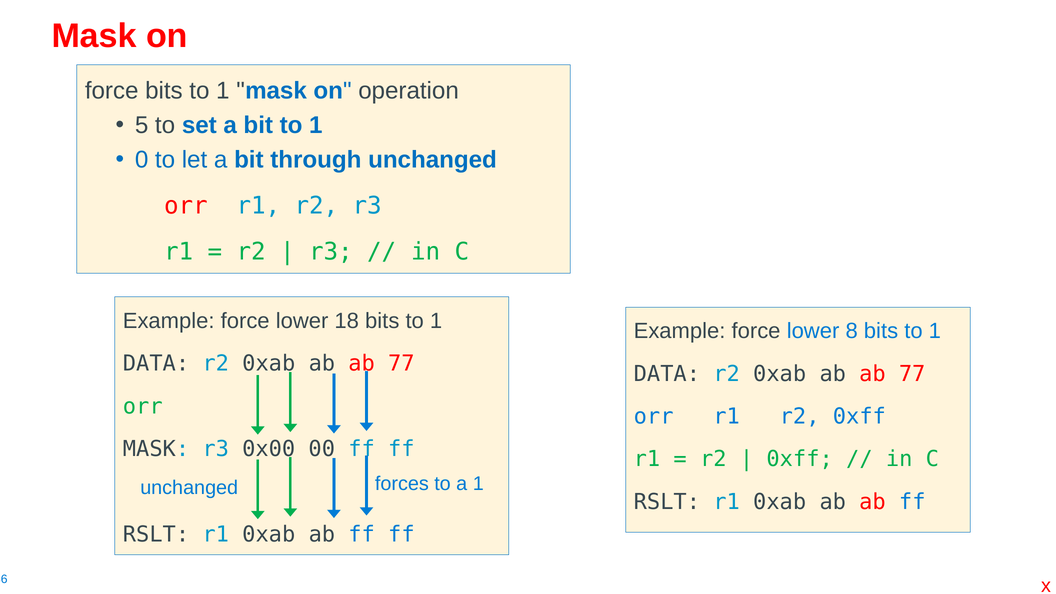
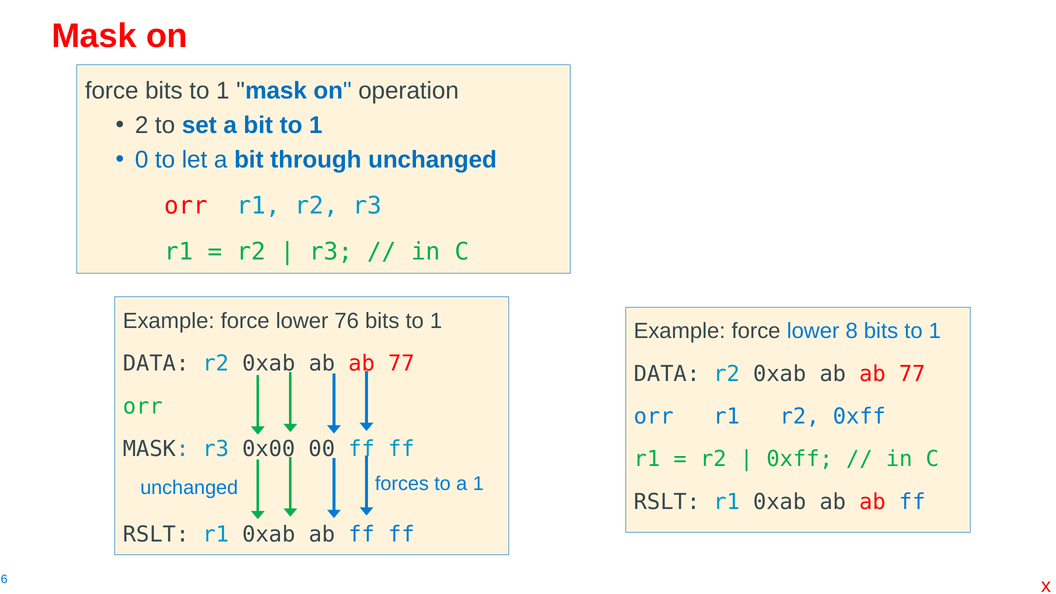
5: 5 -> 2 (142, 125)
18: 18 -> 76 (347, 321)
